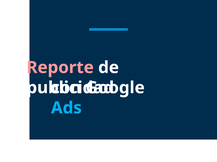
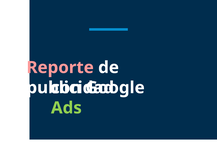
Ads colour: light blue -> light green (66, 108)
